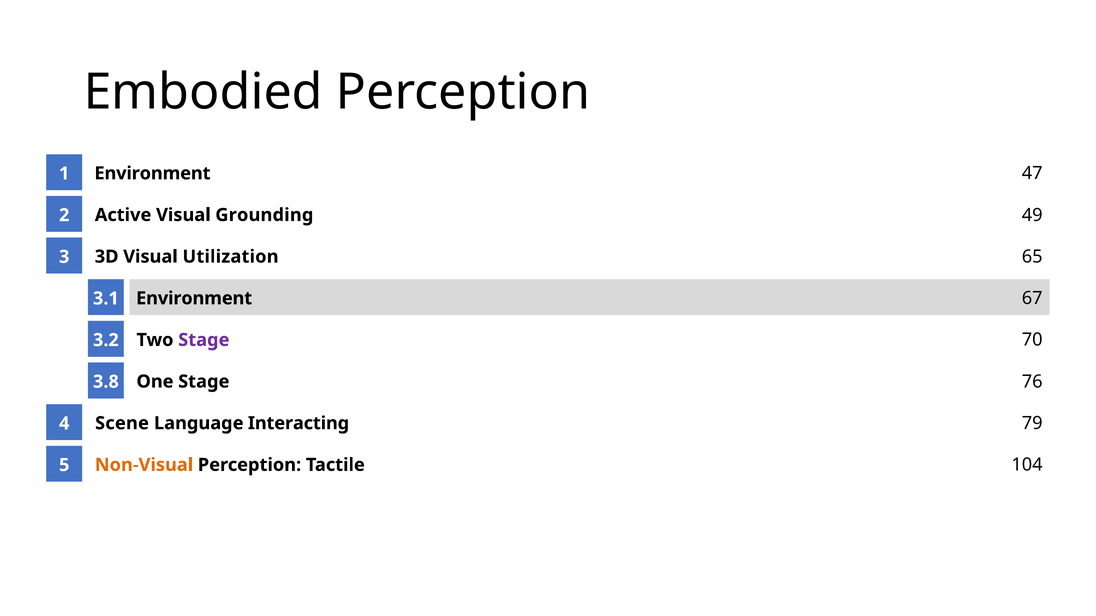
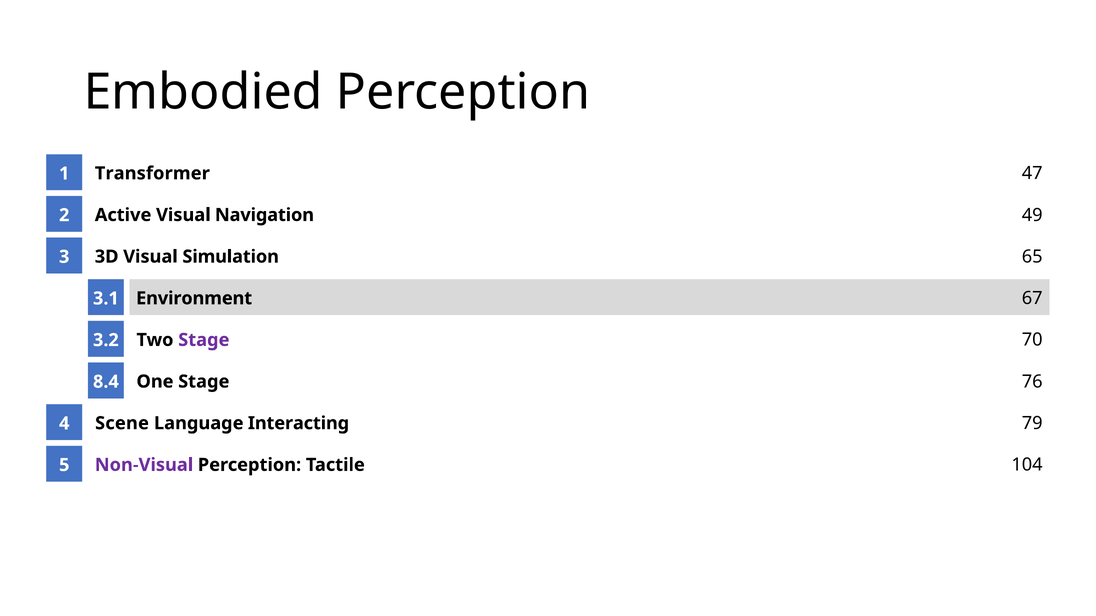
Environment: Environment -> Transformer (152, 173)
Grounding: Grounding -> Navigation (265, 215)
Utilization: Utilization -> Simulation (231, 257)
3.8: 3.8 -> 8.4 (106, 382)
Non-Visual colour: orange -> purple (144, 465)
